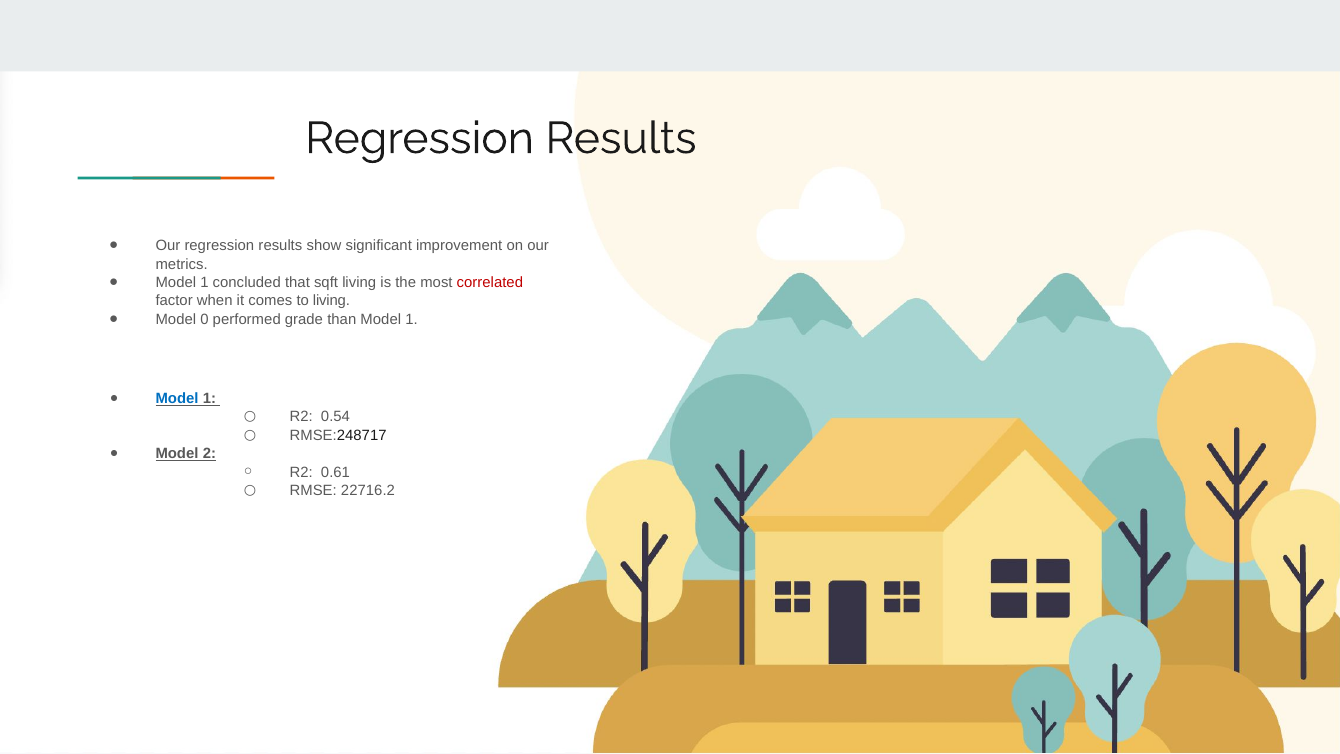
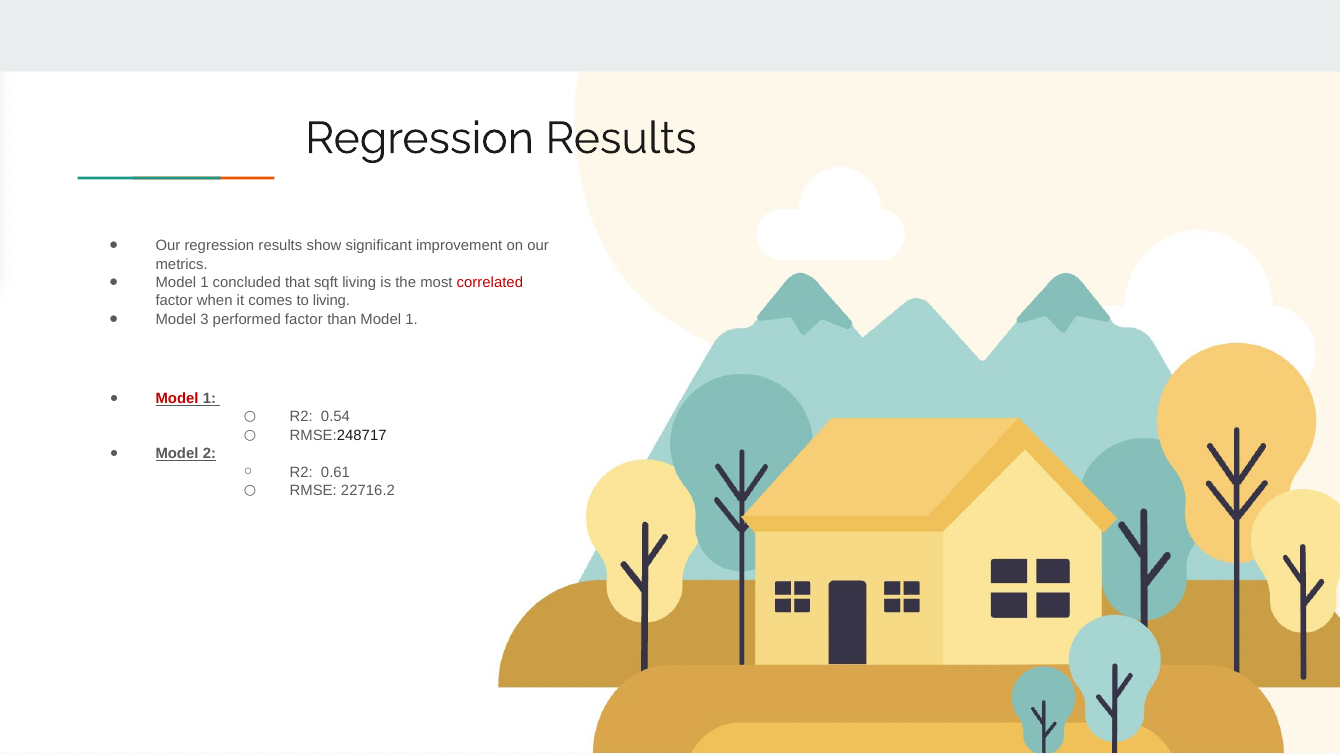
0: 0 -> 3 (205, 319)
performed grade: grade -> factor (304, 319)
Model colour: blue -> red (177, 398)
